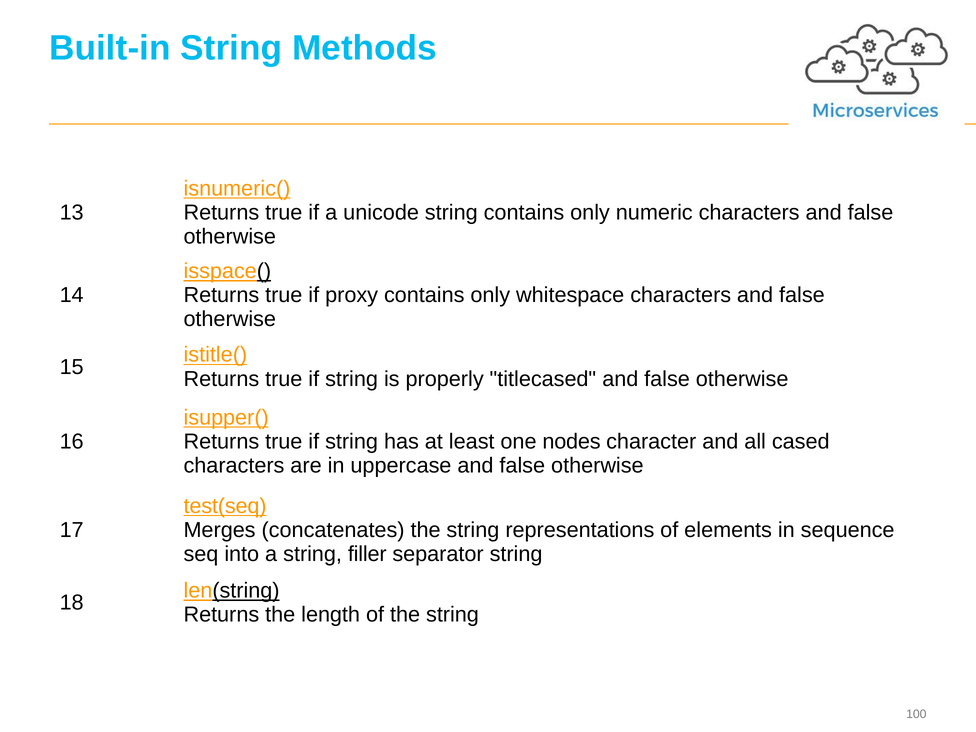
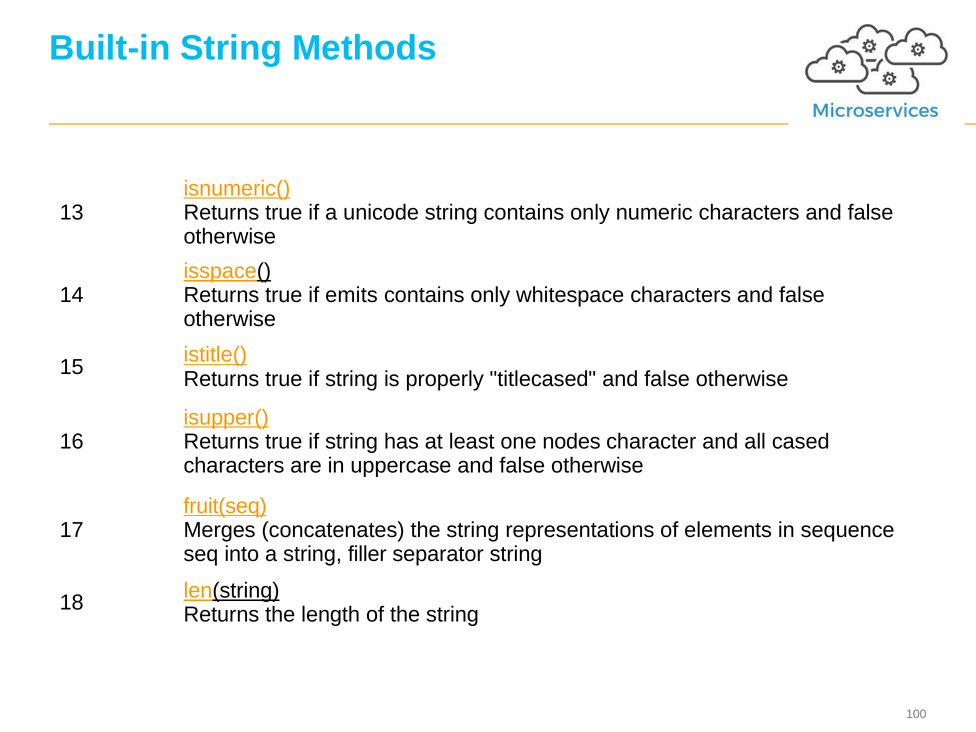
proxy: proxy -> emits (352, 295)
test(seq: test(seq -> fruit(seq (225, 506)
